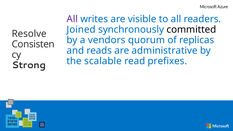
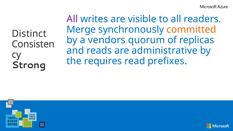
Joined: Joined -> Merge (81, 30)
committed colour: black -> orange (191, 30)
Resolve: Resolve -> Distinct (29, 34)
scalable: scalable -> requires (103, 61)
